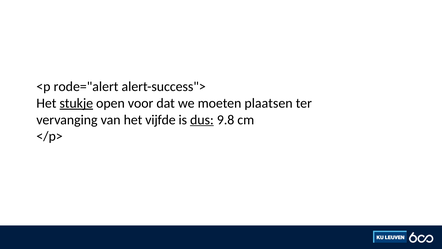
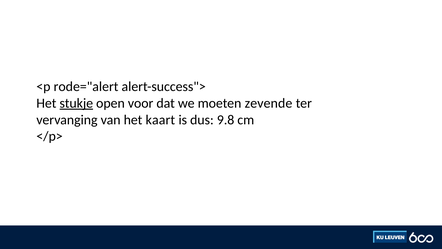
plaatsen: plaatsen -> zevende (268, 103)
vijfde: vijfde -> kaart (160, 120)
dus underline: present -> none (202, 120)
